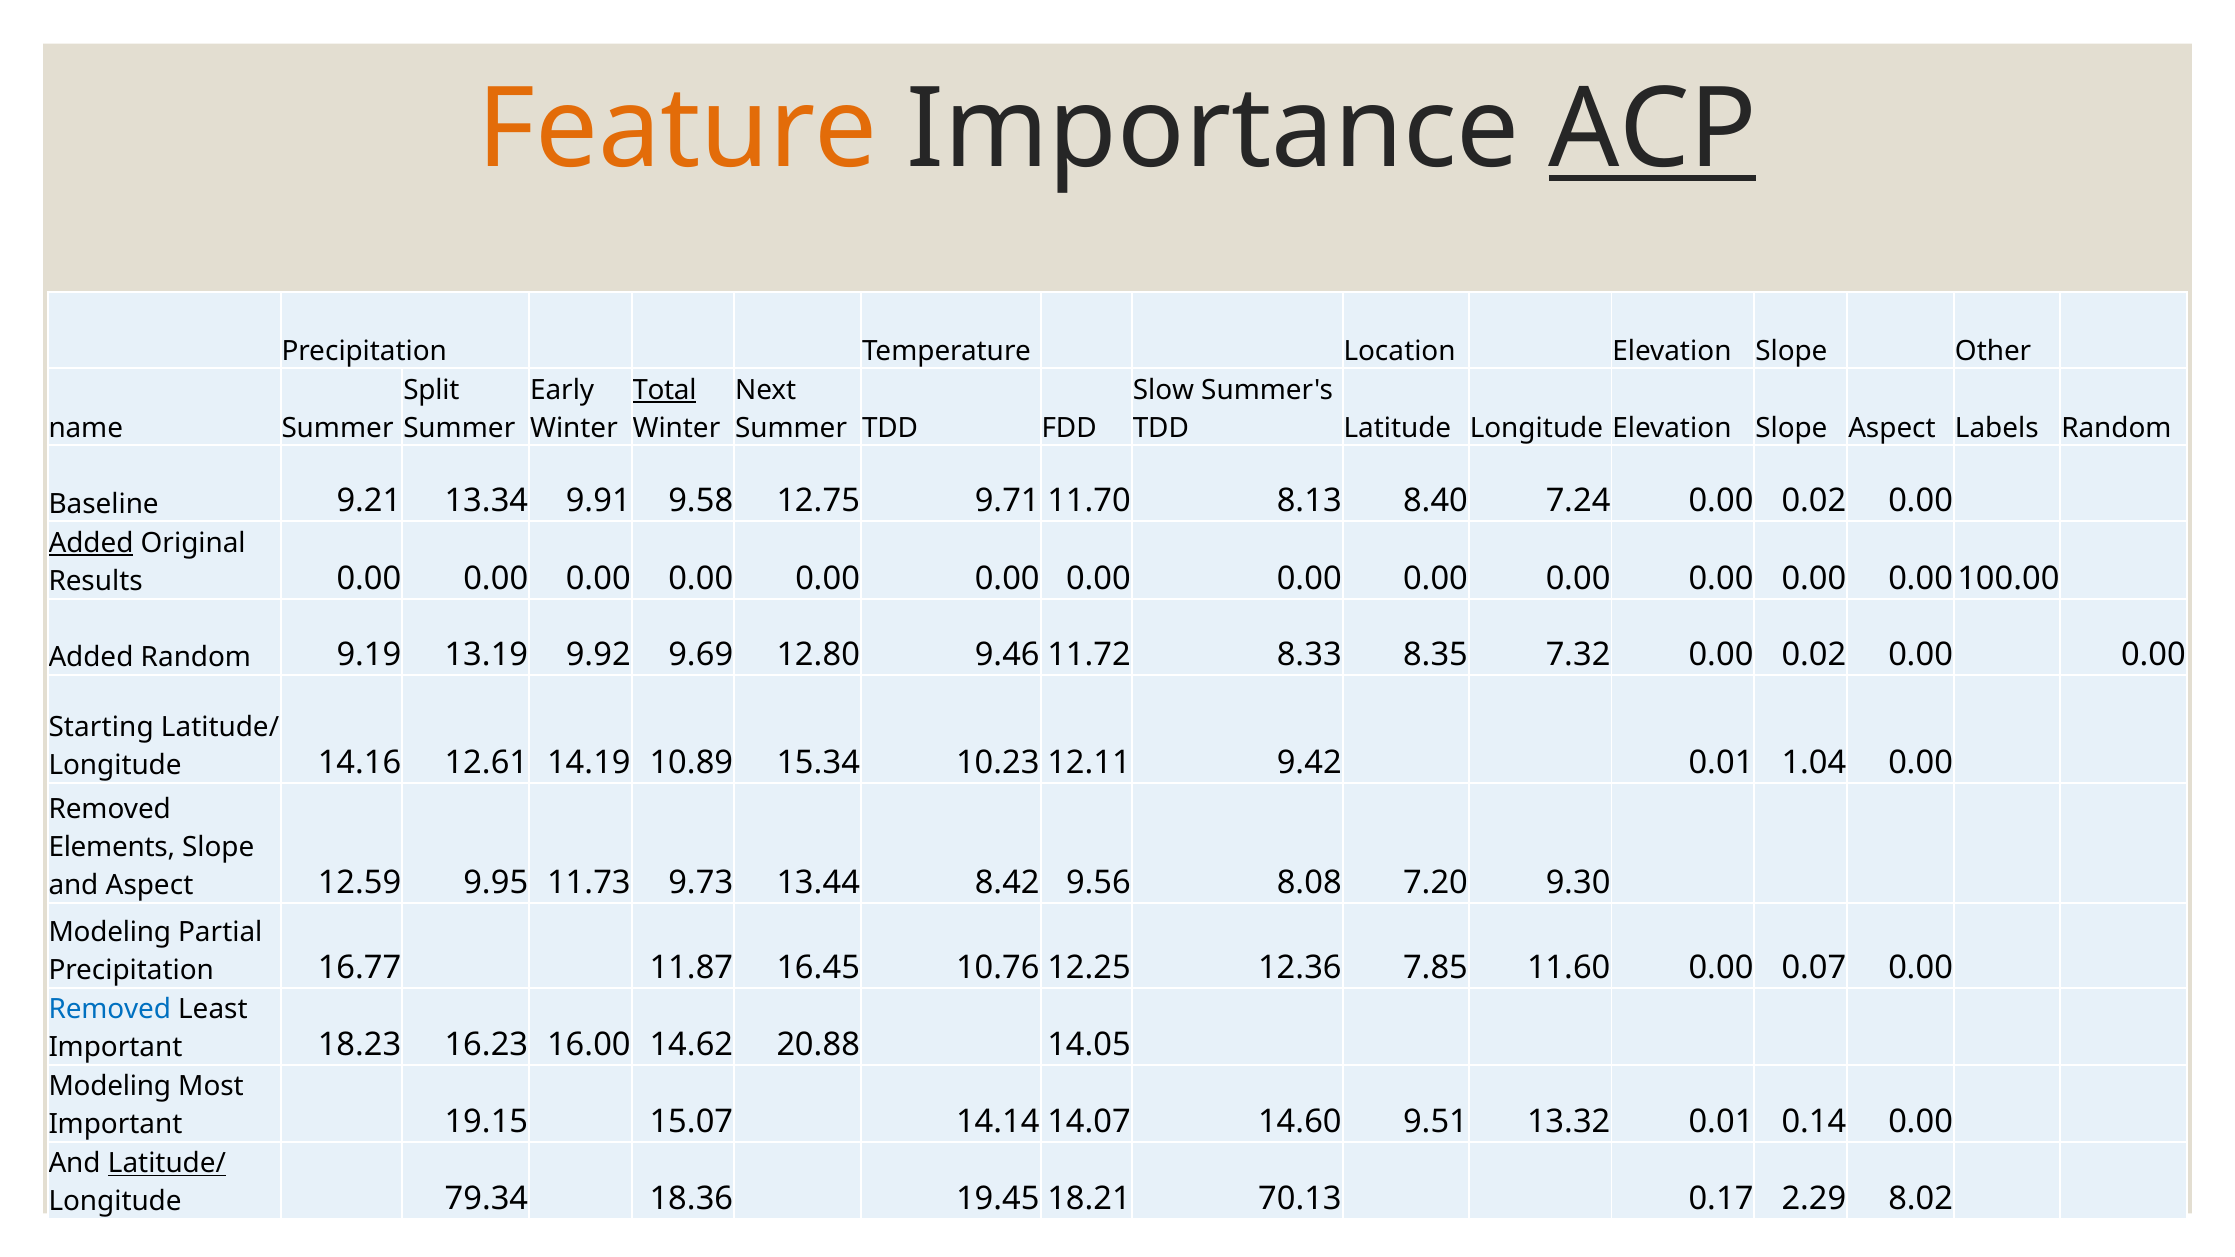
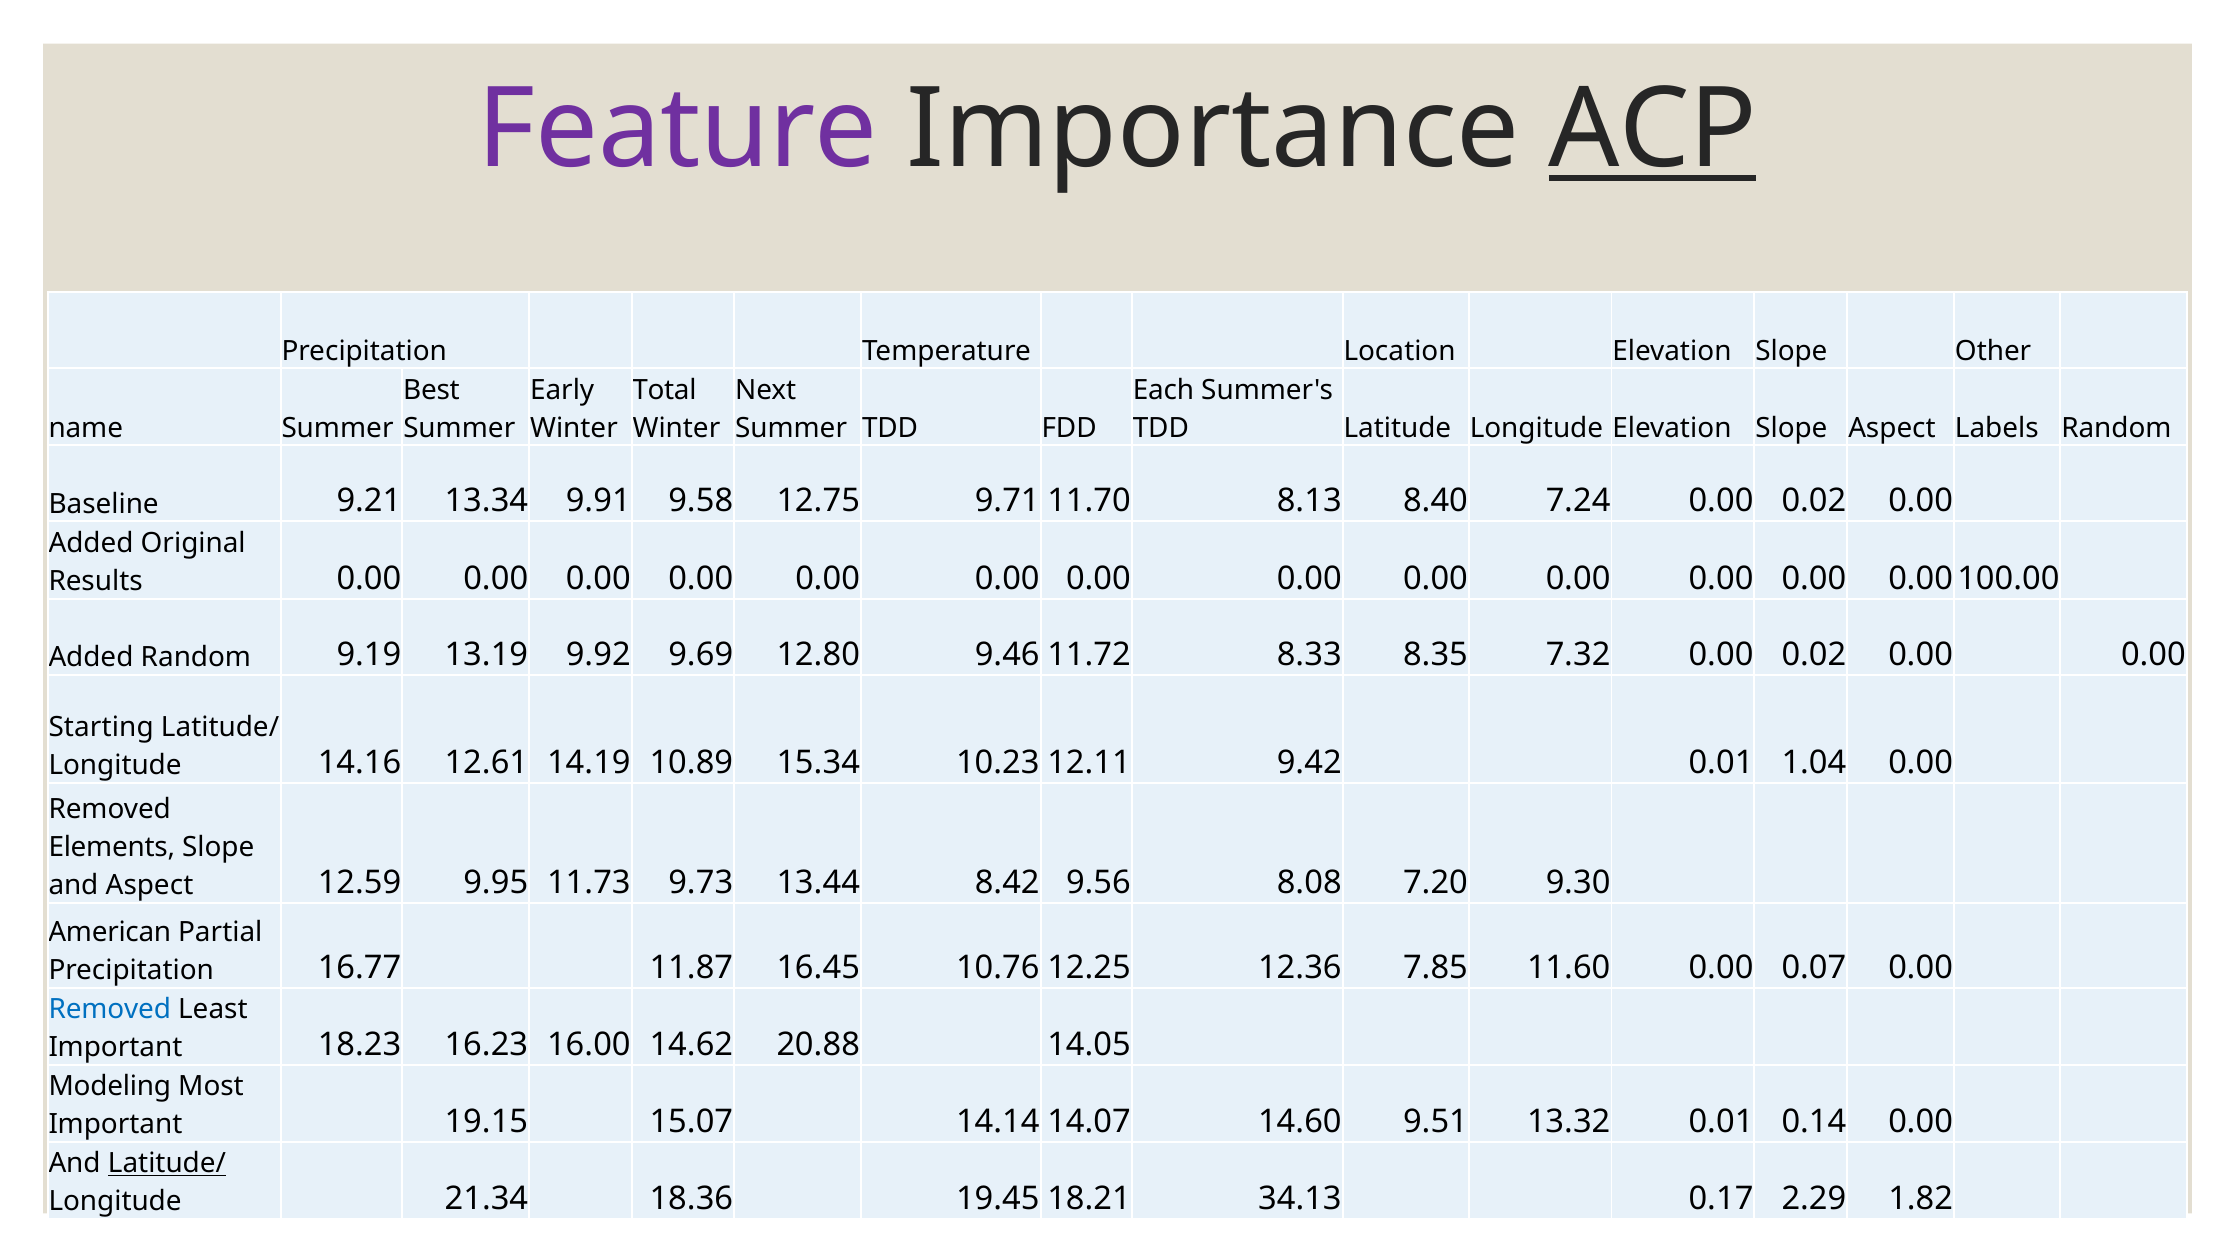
Feature colour: orange -> purple (678, 130)
Split: Split -> Best (431, 390)
Total underline: present -> none (664, 390)
Slow: Slow -> Each (1163, 390)
Added underline: present -> none (91, 543)
Modeling: Modeling -> American (110, 933)
79.34: 79.34 -> 21.34 (486, 1199)
70.13: 70.13 -> 34.13 (1300, 1199)
8.02: 8.02 -> 1.82 (1921, 1199)
